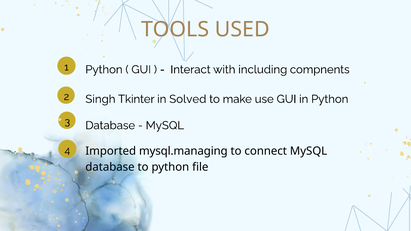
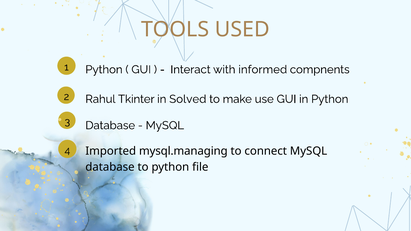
including: including -> informed (263, 70)
Singh: Singh -> Rahul (100, 99)
